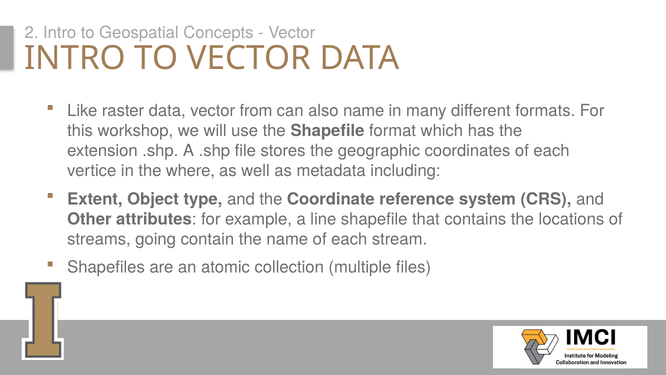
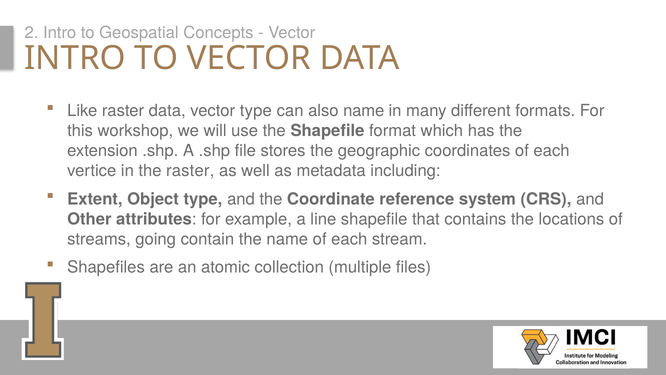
vector from: from -> type (256, 111)
the where: where -> raster (190, 171)
